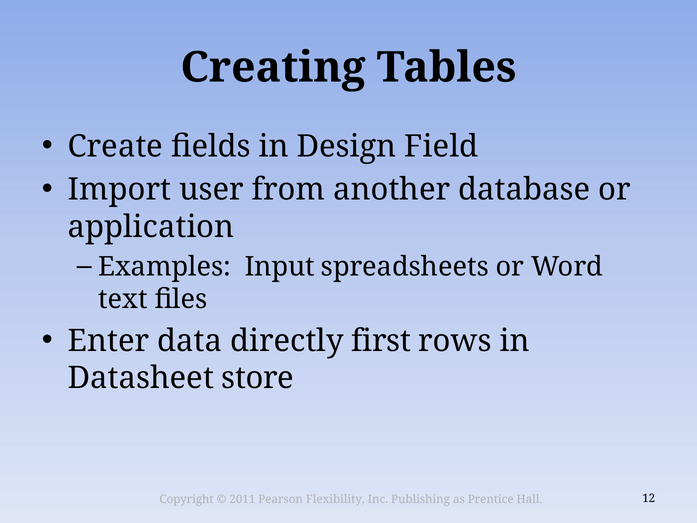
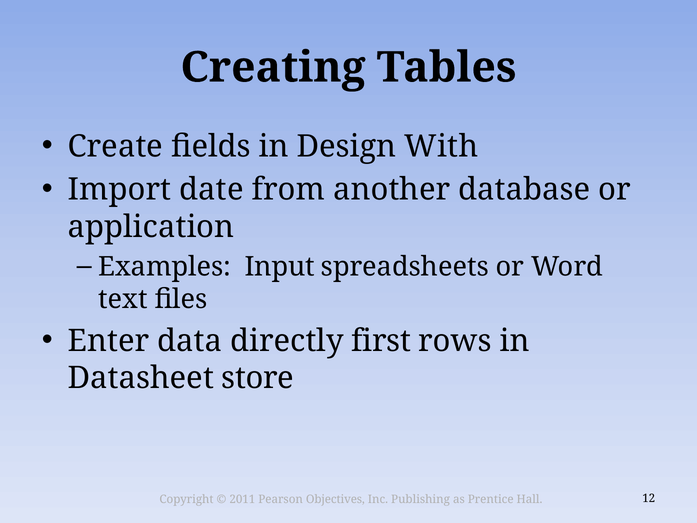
Field: Field -> With (441, 146)
user: user -> date (211, 190)
Flexibility: Flexibility -> Objectives (335, 499)
